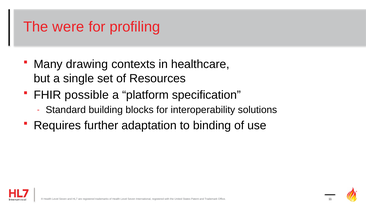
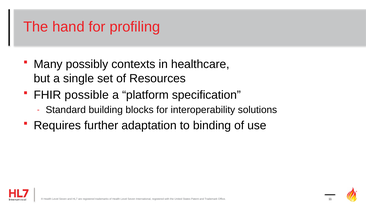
were: were -> hand (68, 27)
drawing: drawing -> possibly (87, 64)
